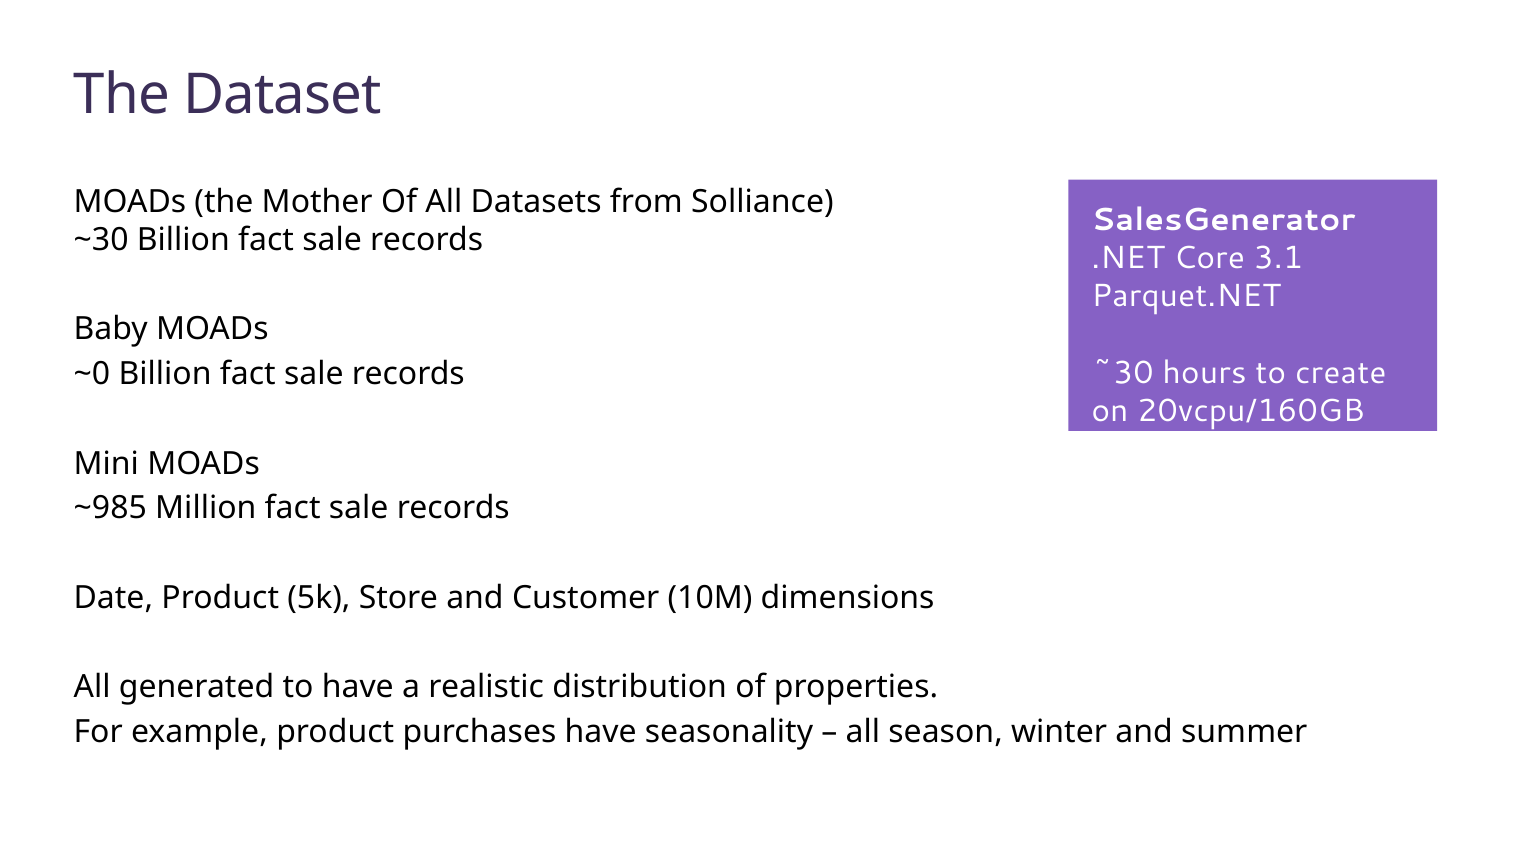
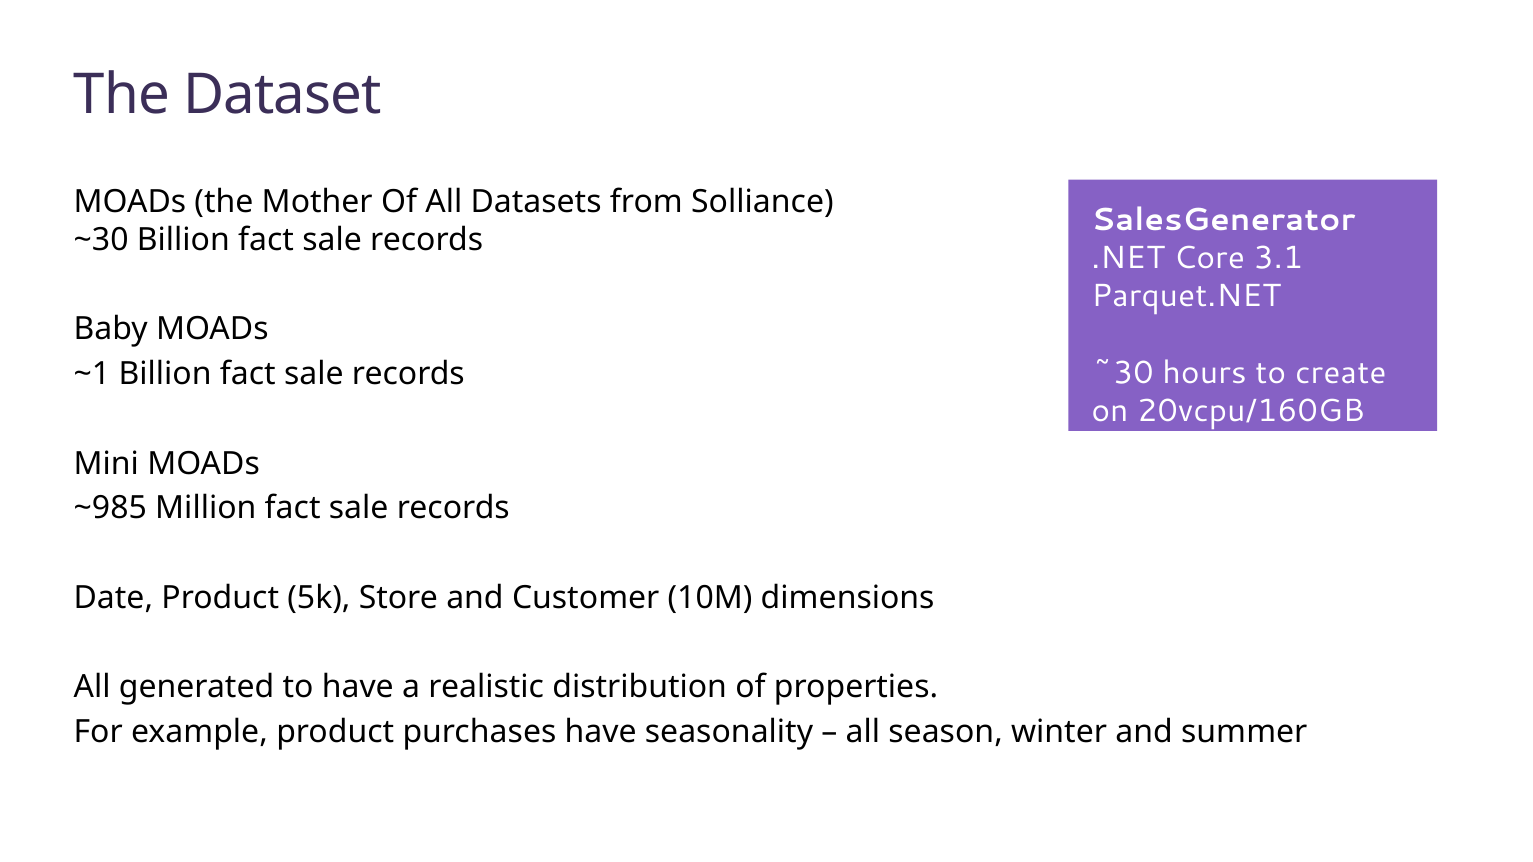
~0: ~0 -> ~1 (92, 374)
